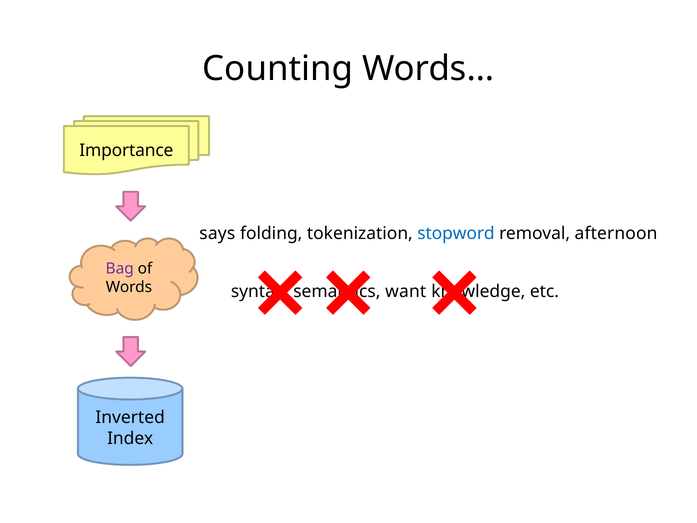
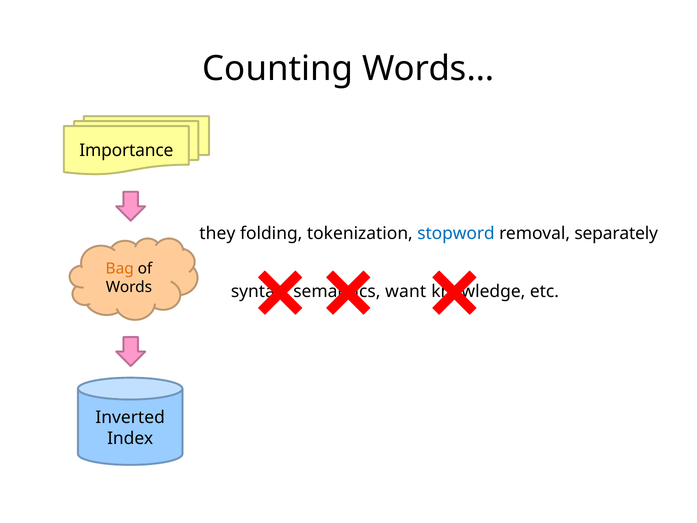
says: says -> they (217, 233)
afternoon: afternoon -> separately (616, 233)
Bag colour: purple -> orange (120, 269)
